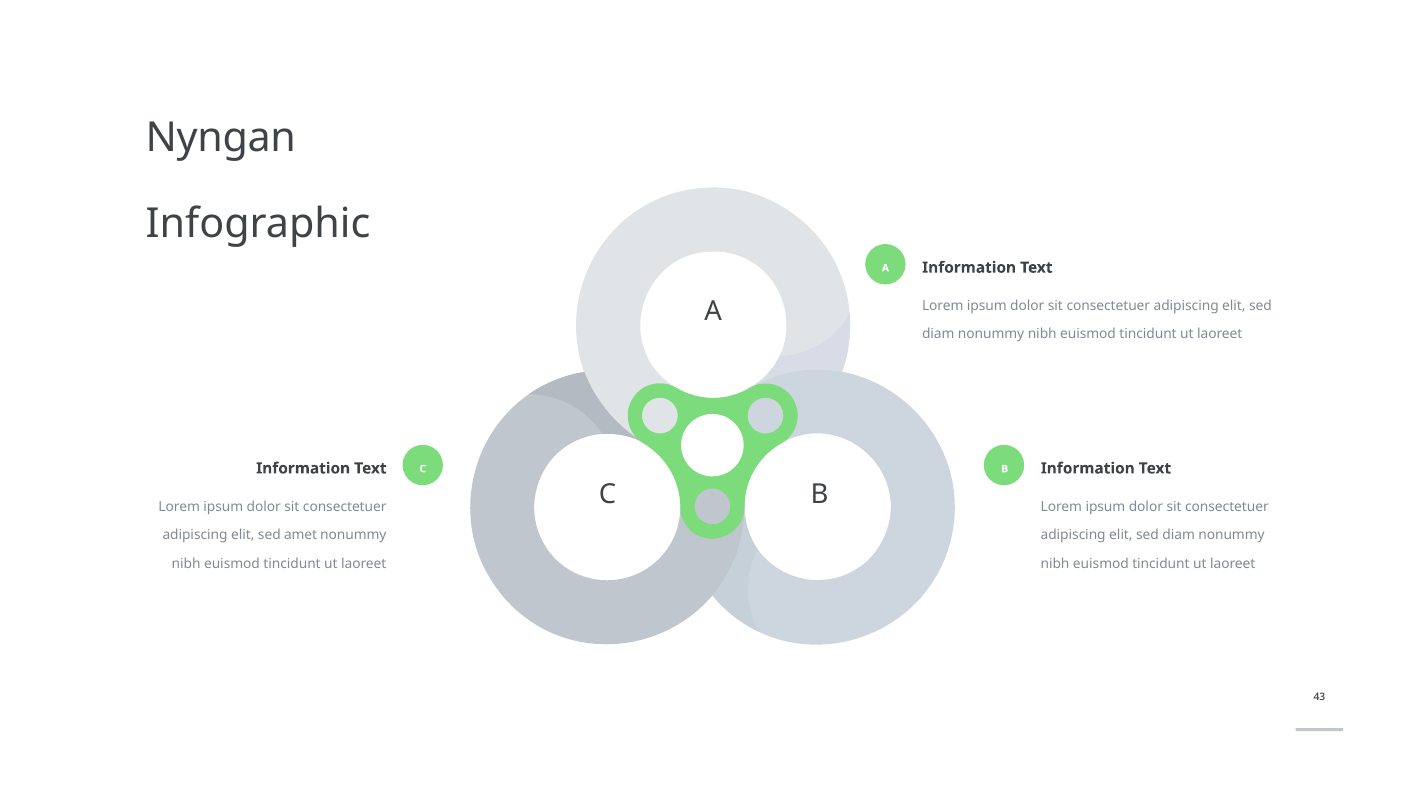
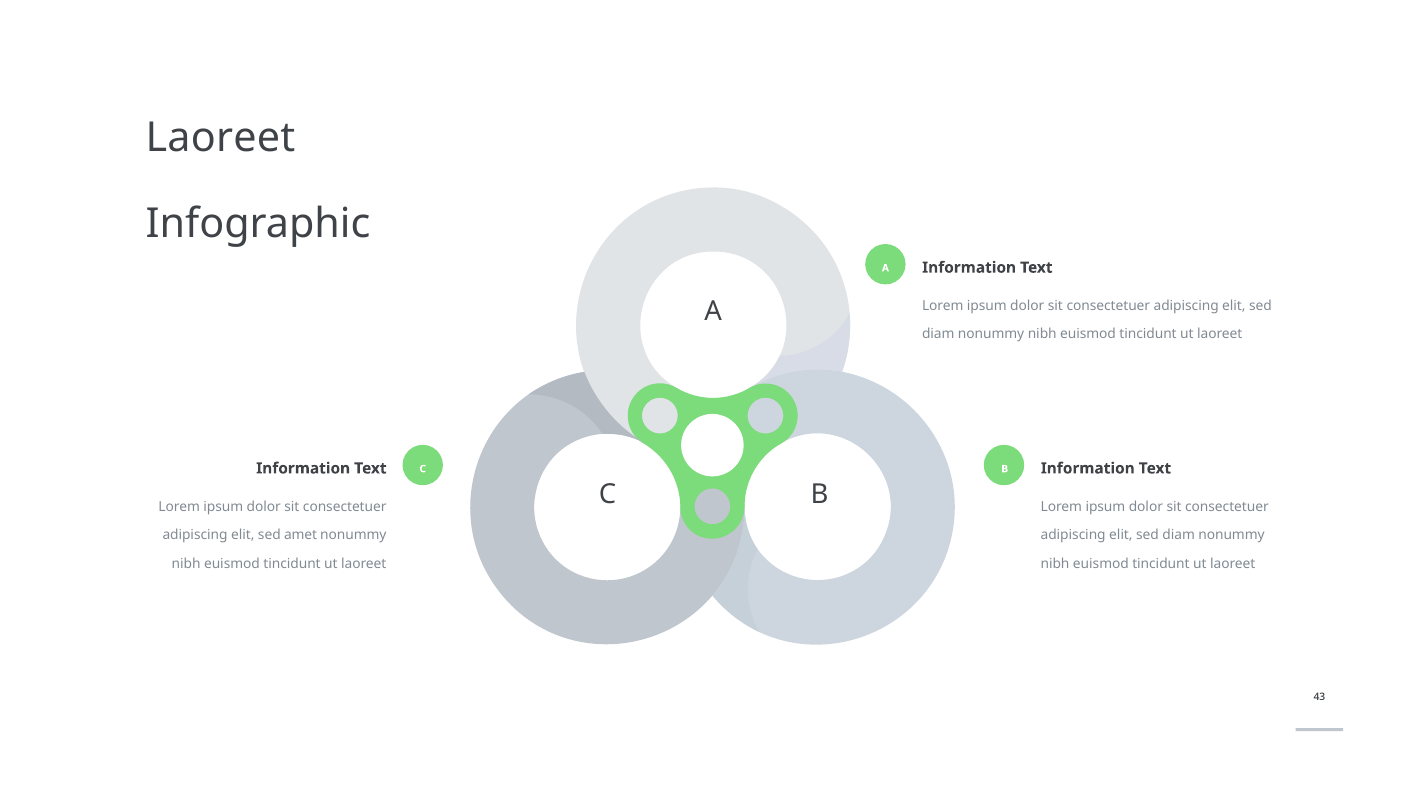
Nyngan: Nyngan -> Laoreet (220, 138)
